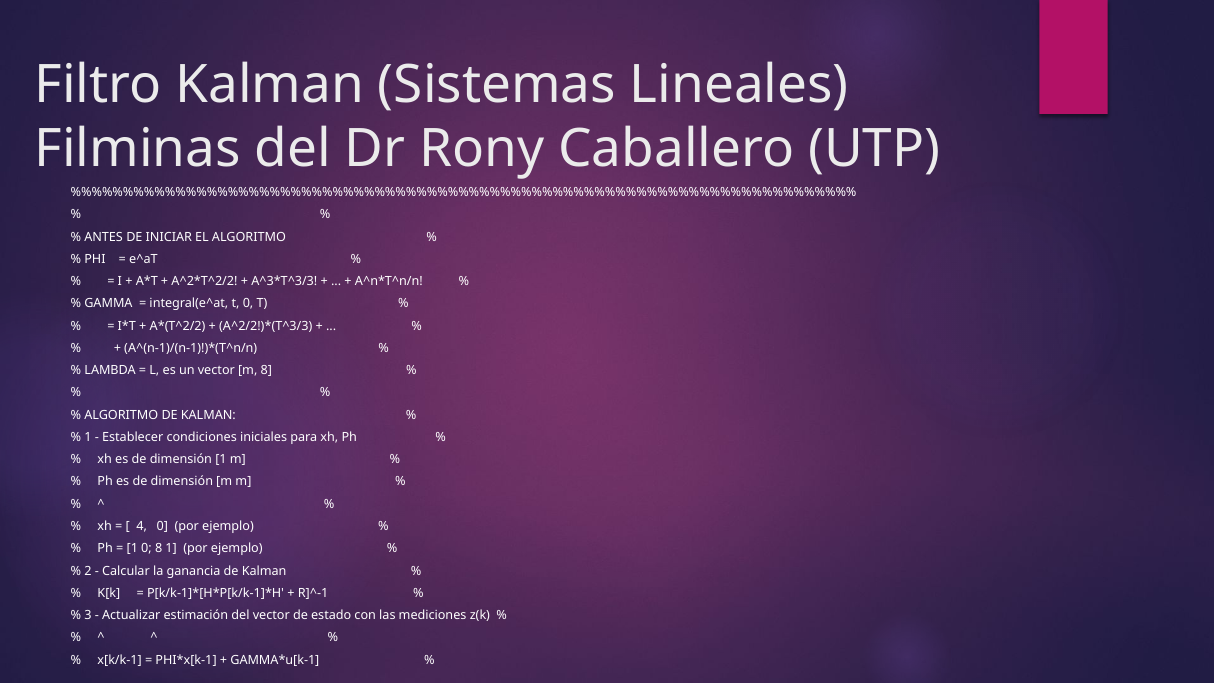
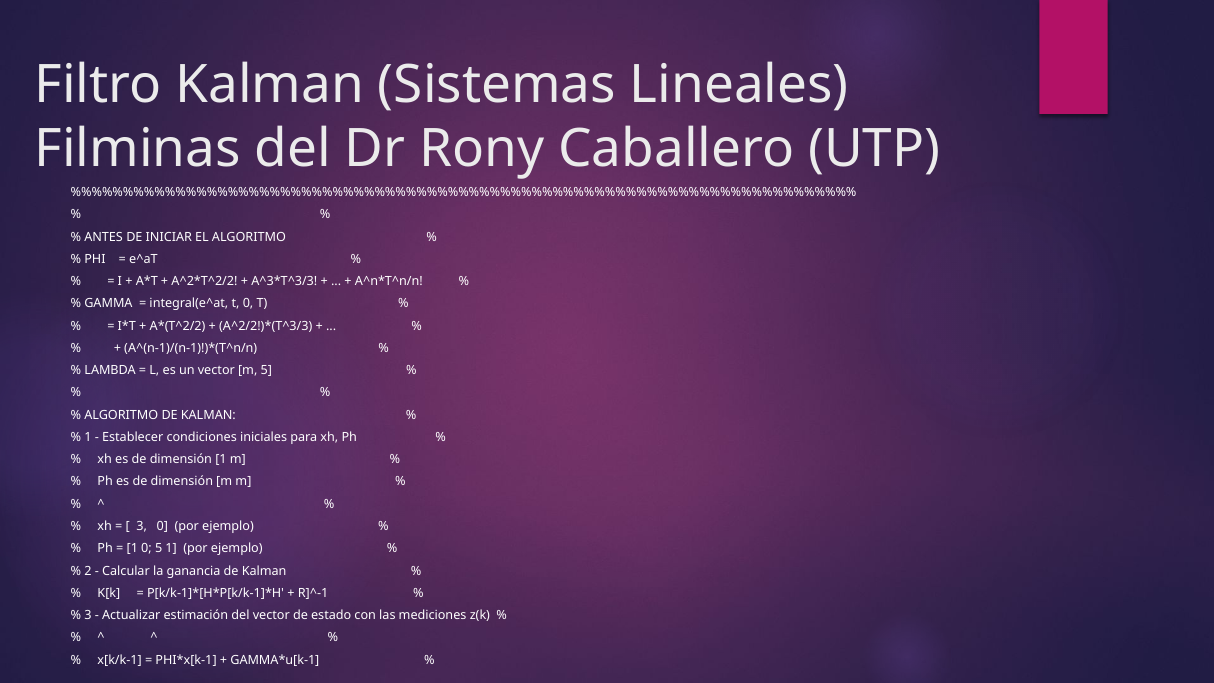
m 8: 8 -> 5 (266, 370)
4: 4 -> 3 (142, 526)
0 8: 8 -> 5 (159, 548)
